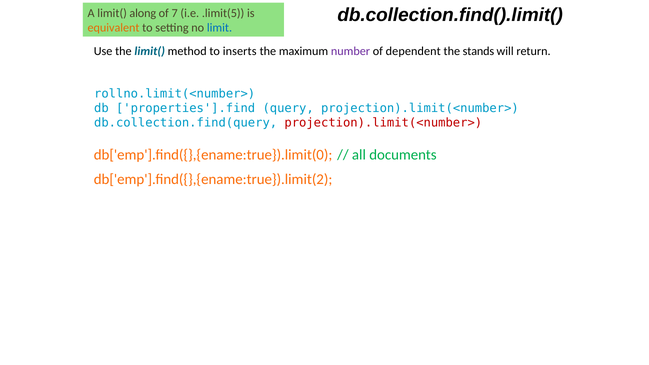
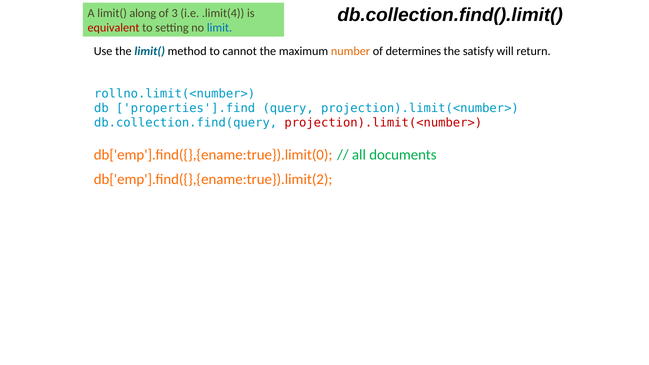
7: 7 -> 3 (175, 13)
.limit(5: .limit(5 -> .limit(4 (223, 13)
equivalent colour: orange -> red (114, 28)
inserts: inserts -> cannot (240, 51)
number colour: purple -> orange (351, 51)
dependent: dependent -> determines (413, 51)
stands: stands -> satisfy (478, 51)
